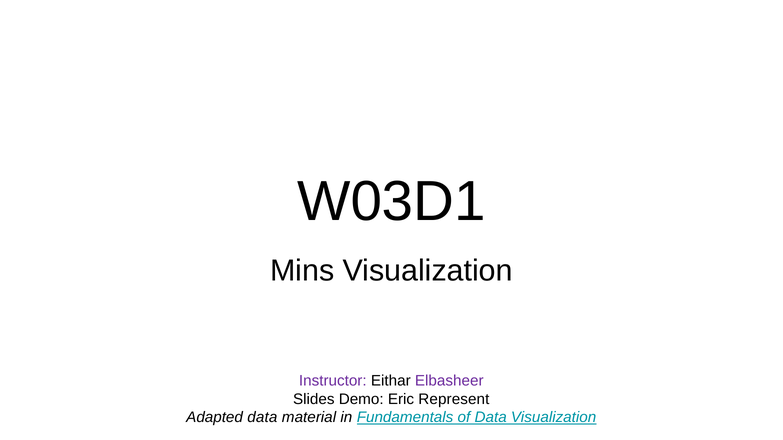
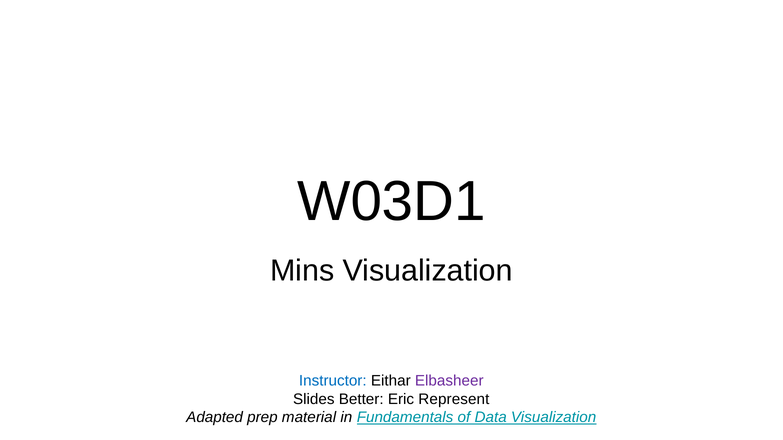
Instructor colour: purple -> blue (333, 381)
Demo: Demo -> Better (361, 399)
Adapted data: data -> prep (262, 418)
